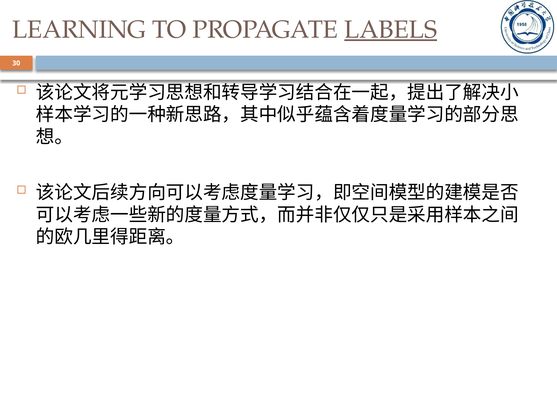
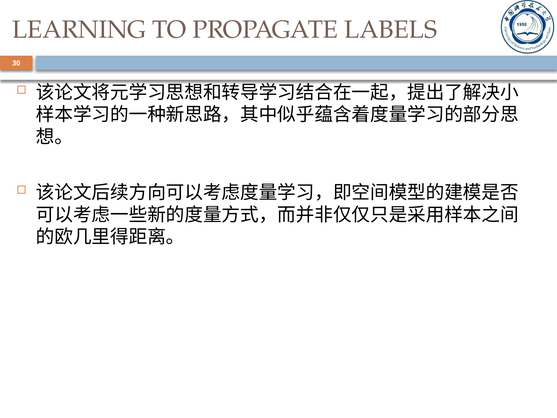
LABELS underline: present -> none (391, 30)
